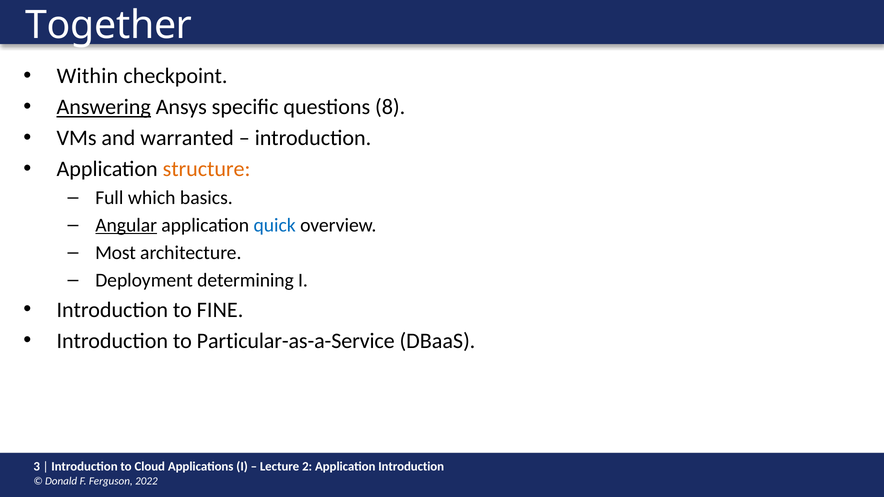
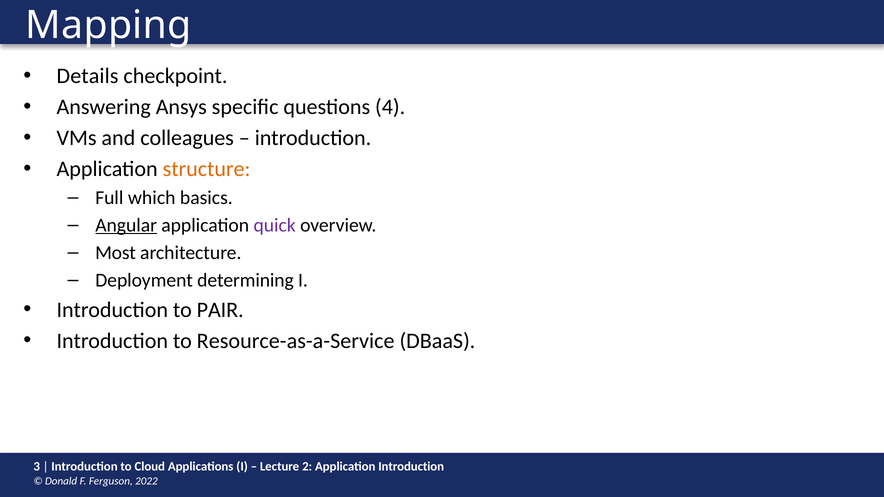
Together: Together -> Mapping (108, 25)
Within: Within -> Details (88, 76)
Answering underline: present -> none (104, 107)
8: 8 -> 4 (390, 107)
warranted: warranted -> colleagues (187, 138)
quick colour: blue -> purple (275, 225)
FINE: FINE -> PAIR (220, 310)
Particular-as-a-Service: Particular-as-a-Service -> Resource-as-a-Service (296, 341)
